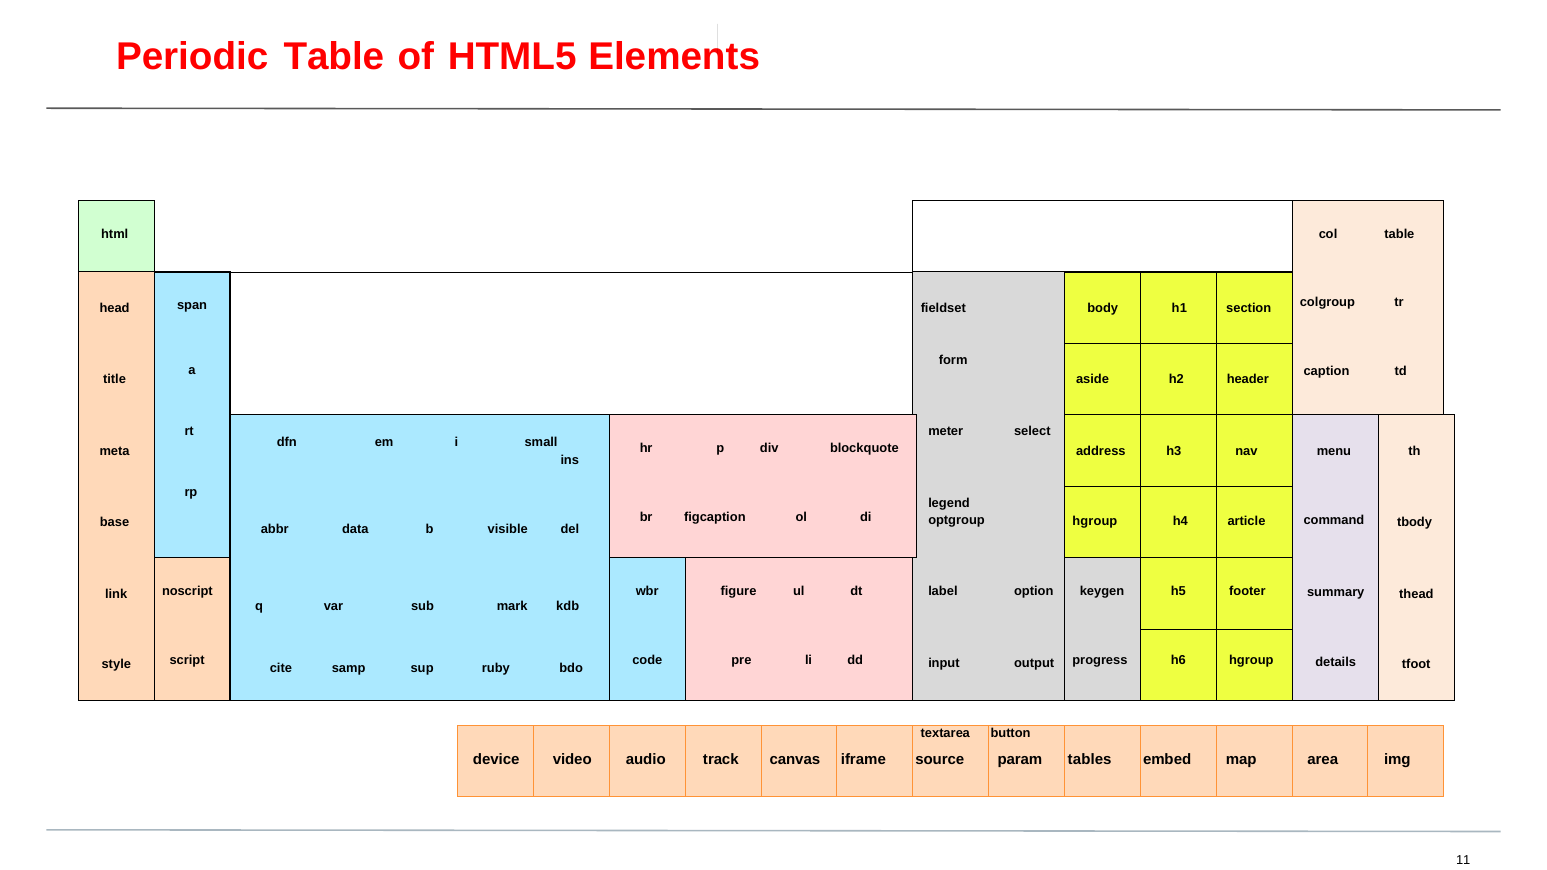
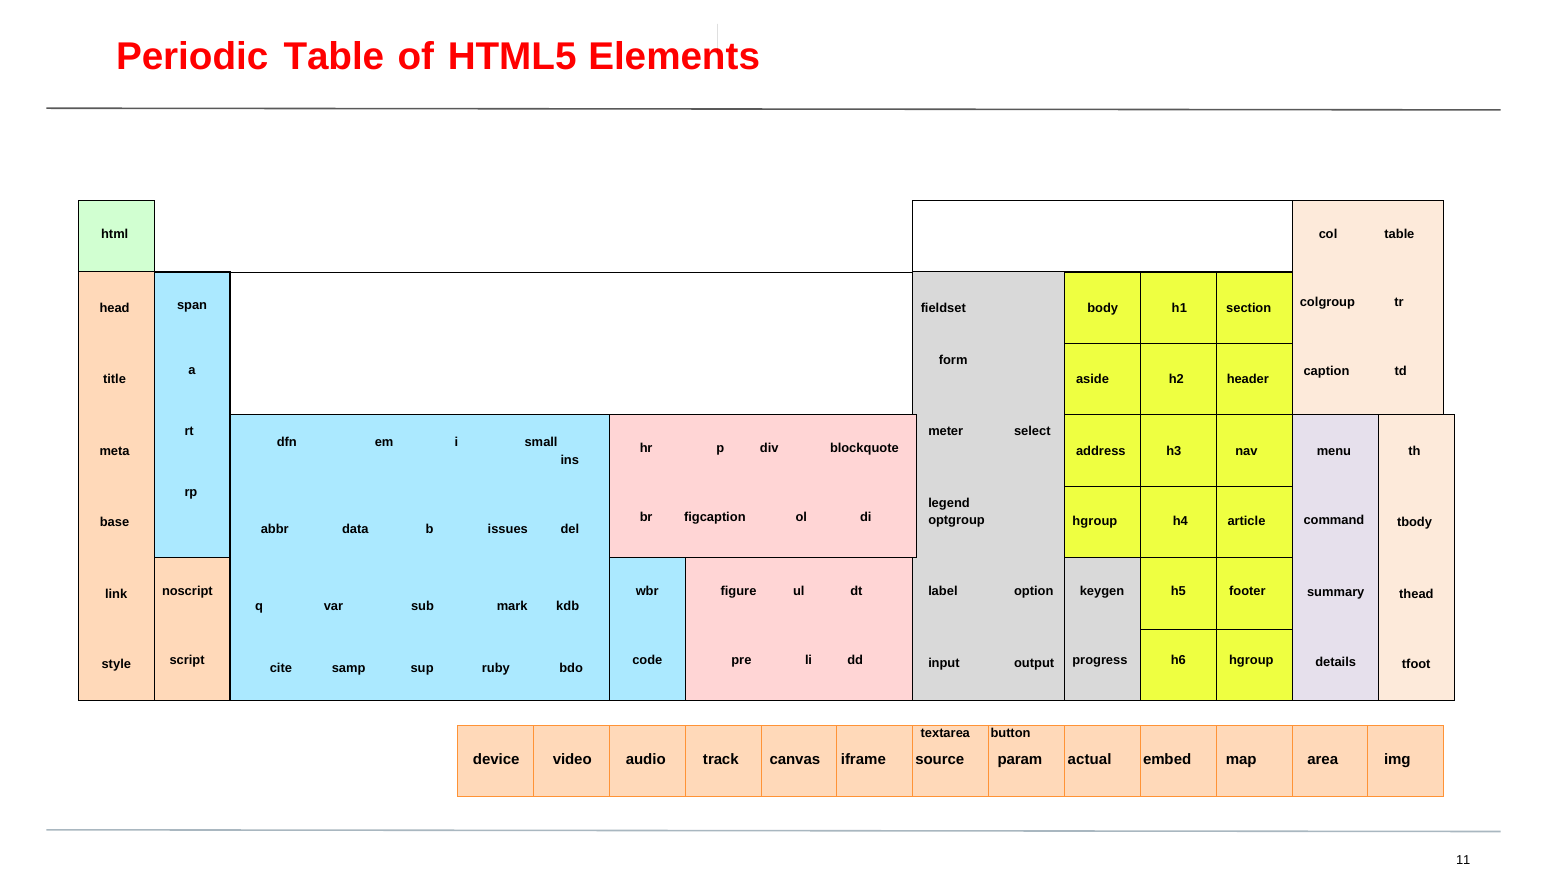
visible: visible -> issues (508, 529)
tables: tables -> actual (1090, 760)
